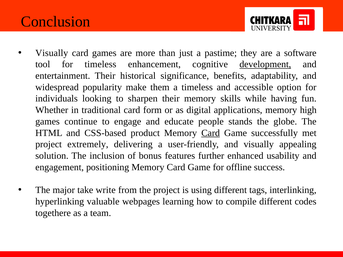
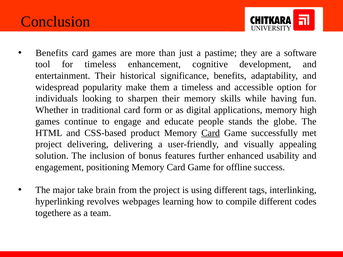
Visually: Visually -> Benefits (52, 53)
development underline: present -> none (265, 64)
project extremely: extremely -> delivering (88, 144)
write: write -> brain (106, 190)
valuable: valuable -> revolves (103, 202)
